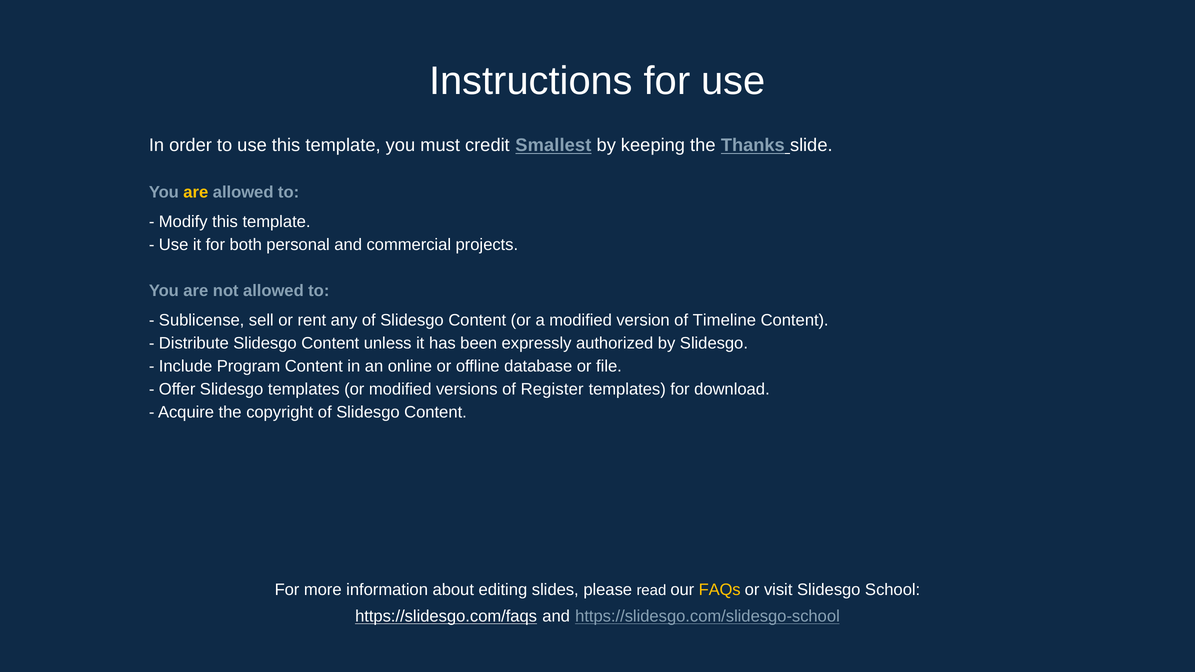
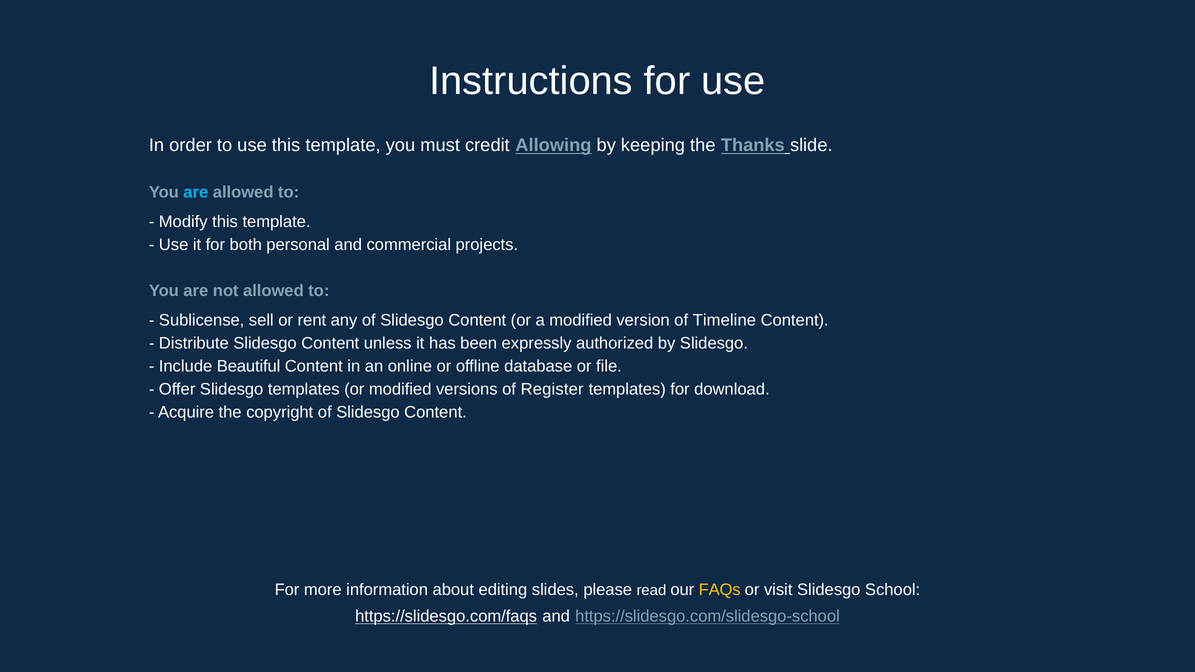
Smallest: Smallest -> Allowing (553, 145)
are colour: yellow -> light blue (196, 192)
Program: Program -> Beautiful (249, 366)
